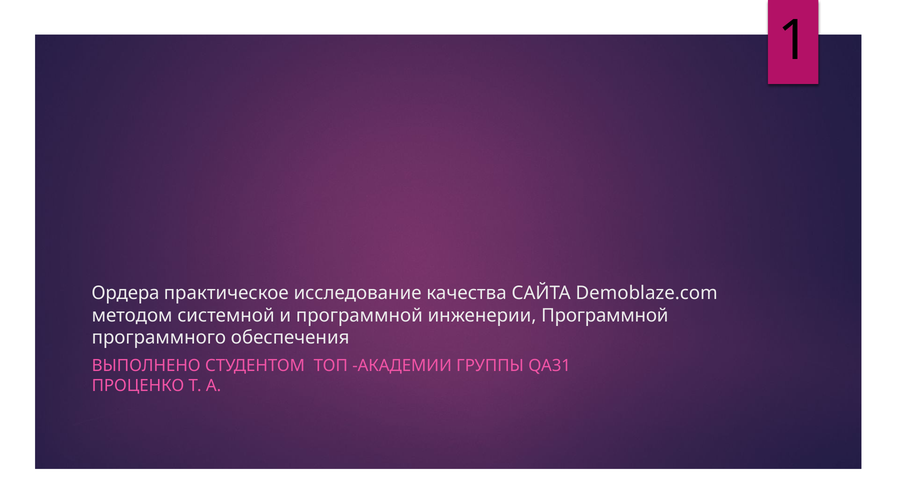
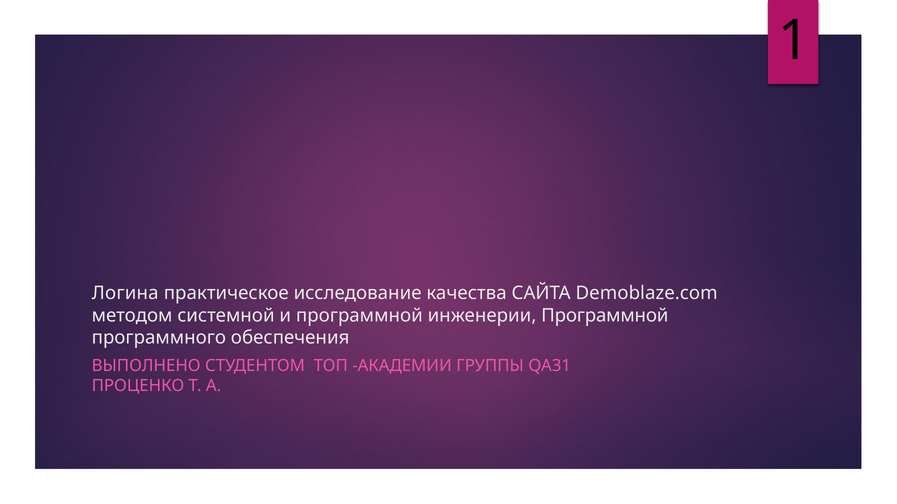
Ордера: Ордера -> Логина (125, 293)
